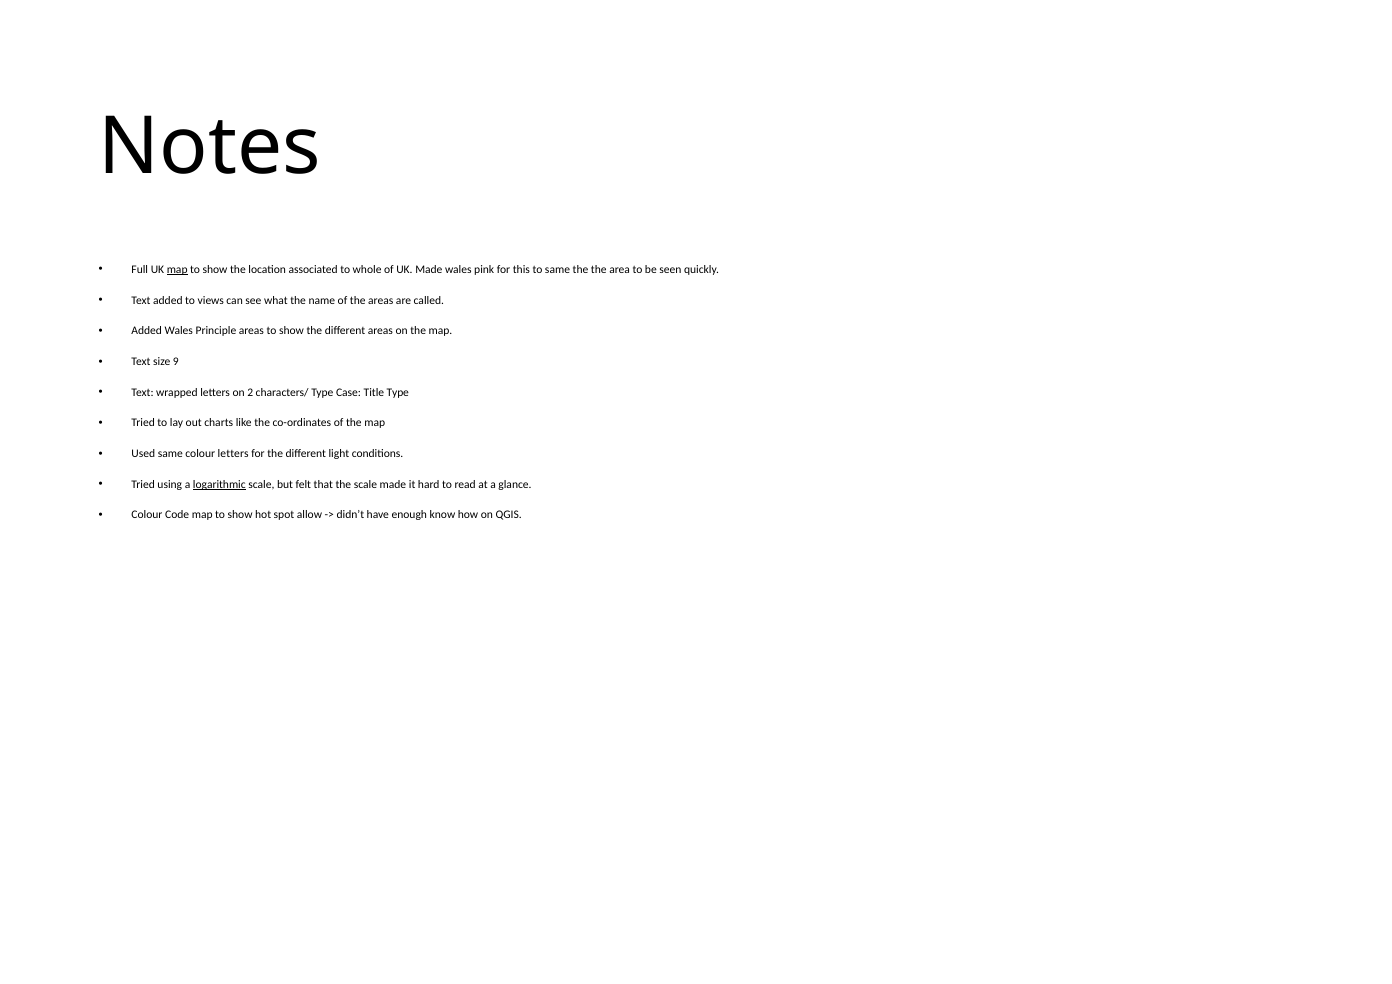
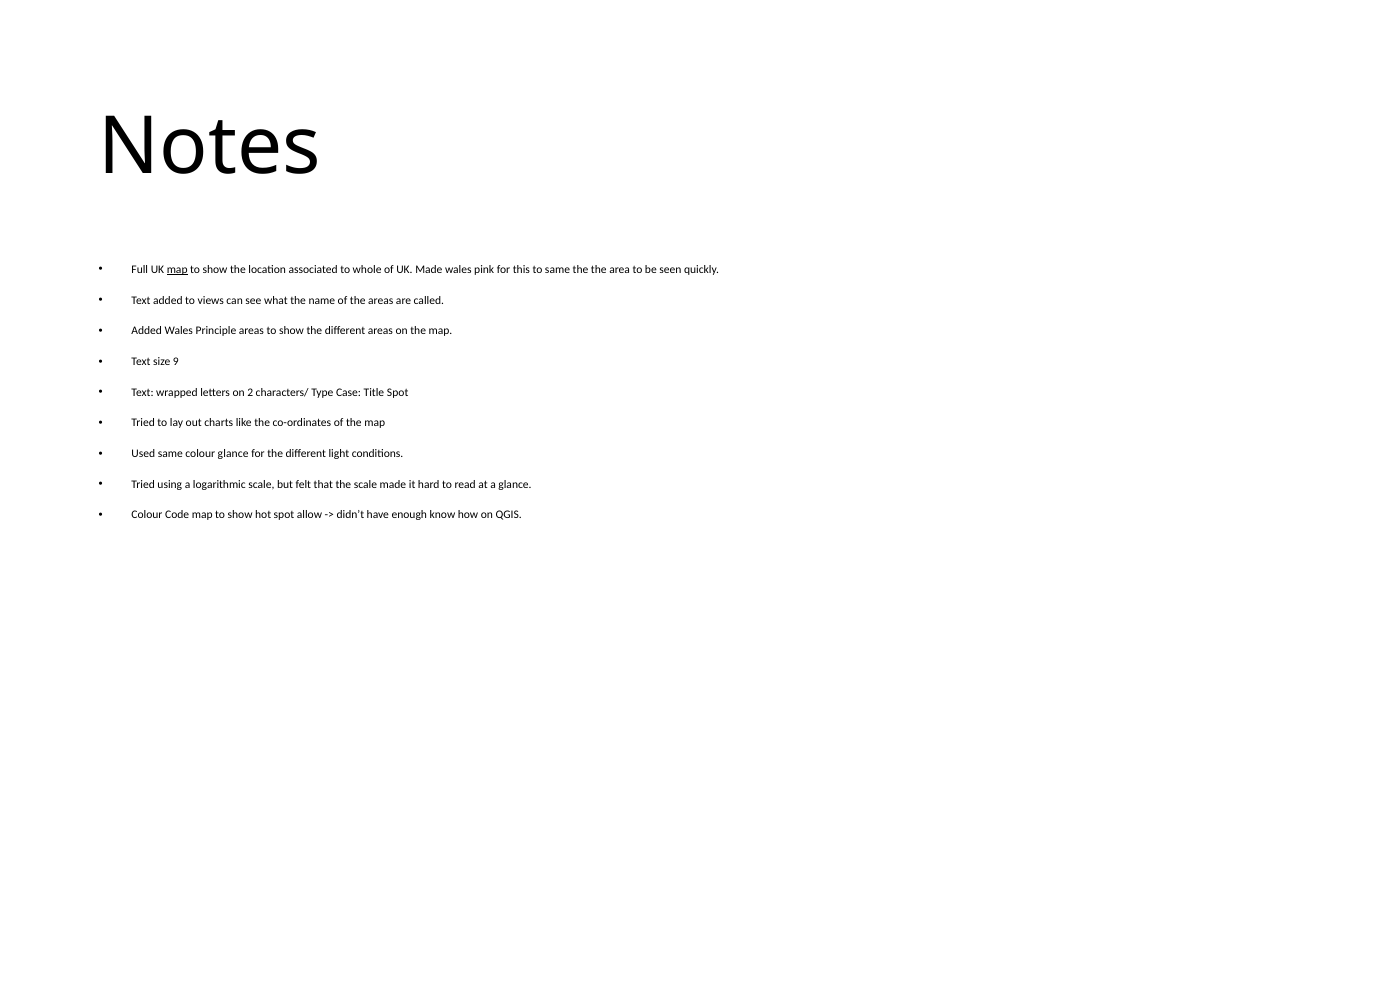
Title Type: Type -> Spot (398, 393)
colour letters: letters -> glance (233, 454)
logarithmic underline: present -> none (219, 485)
